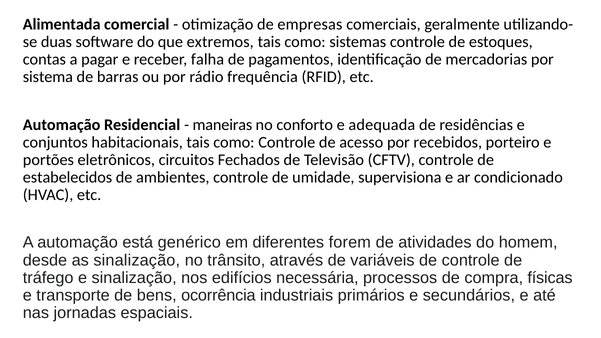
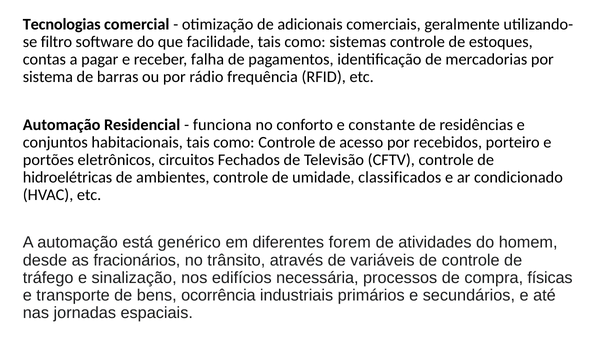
Alimentada: Alimentada -> Tecnologias (62, 24)
empresas: empresas -> adicionais (310, 24)
duas: duas -> filtro (56, 42)
extremos: extremos -> facilidade (220, 42)
maneiras: maneiras -> funciona (222, 125)
adequada: adequada -> constante (382, 125)
estabelecidos: estabelecidos -> hidroelétricas (68, 177)
supervisiona: supervisiona -> classificados (400, 177)
as sinalização: sinalização -> fracionários (137, 260)
